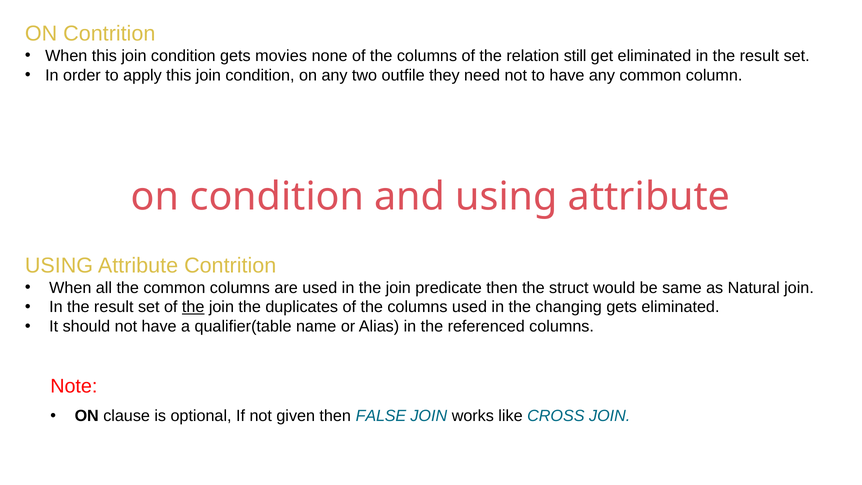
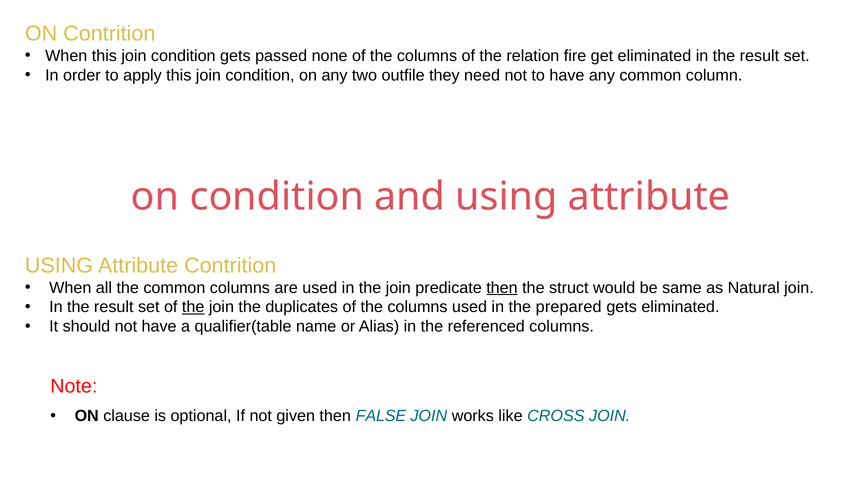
movies: movies -> passed (281, 56)
still: still -> fire (575, 56)
then underline: none -> present (502, 288)
changing: changing -> prepared (569, 307)
